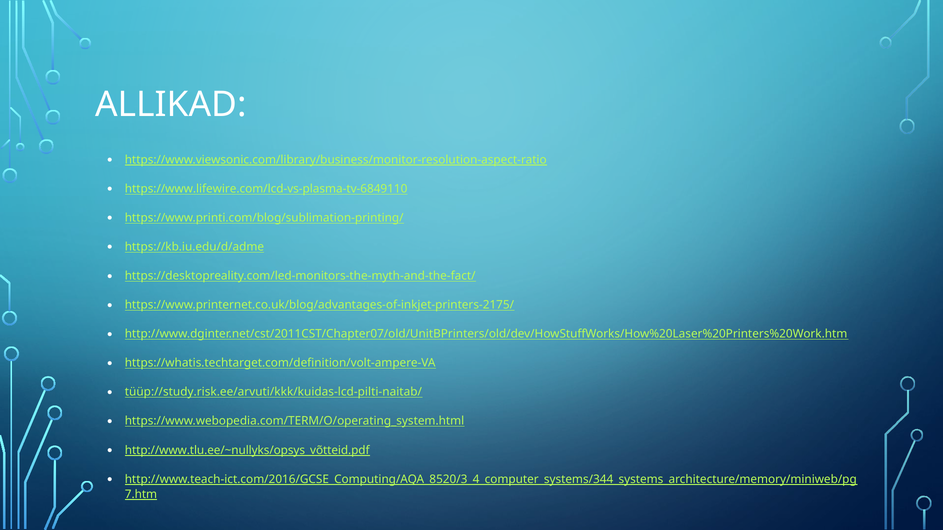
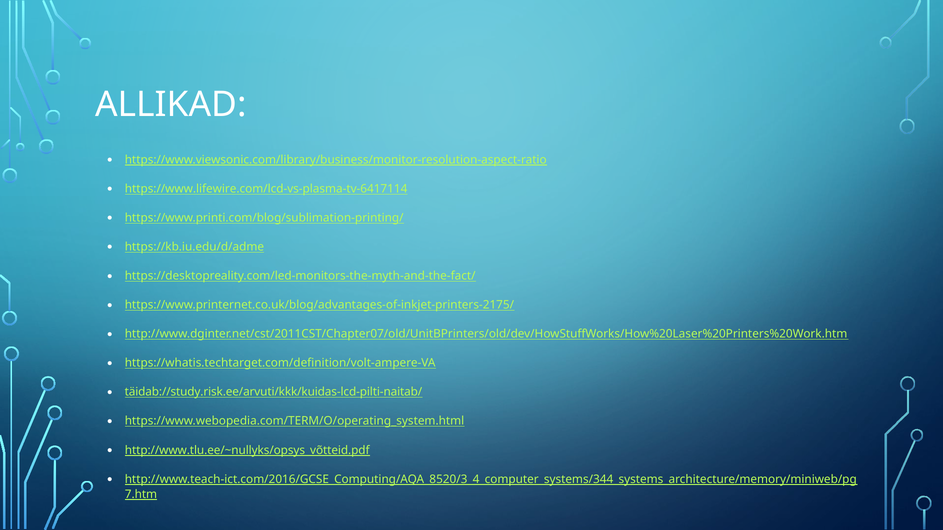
https://www.lifewire.com/lcd-vs-plasma-tv-6849110: https://www.lifewire.com/lcd-vs-plasma-tv-6849110 -> https://www.lifewire.com/lcd-vs-plasma-tv-6417114 (266, 189)
tüüp://study.risk.ee/arvuti/kkk/kuidas-lcd-pilti-naitab/: tüüp://study.risk.ee/arvuti/kkk/kuidas-lcd-pilti-naitab/ -> täidab://study.risk.ee/arvuti/kkk/kuidas-lcd-pilti-naitab/ (273, 392)
